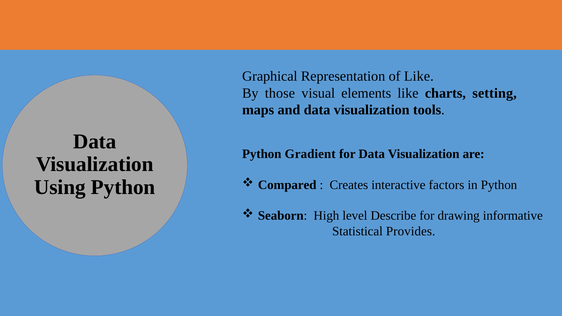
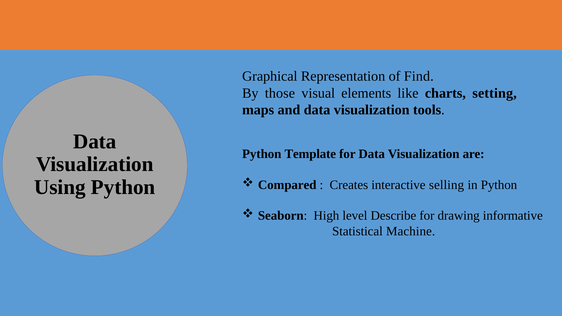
of Like: Like -> Find (419, 76)
Gradient: Gradient -> Template (310, 154)
factors: factors -> selling (446, 185)
Provides: Provides -> Machine (411, 231)
